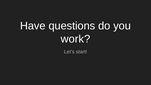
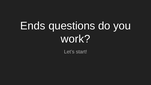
Have: Have -> Ends (33, 26)
